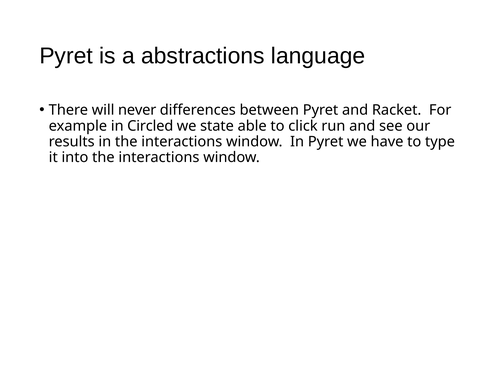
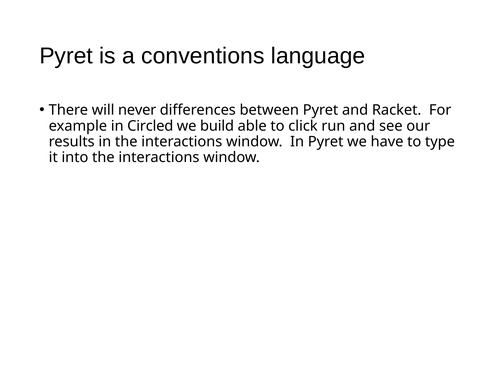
abstractions: abstractions -> conventions (203, 56)
state: state -> build (217, 126)
